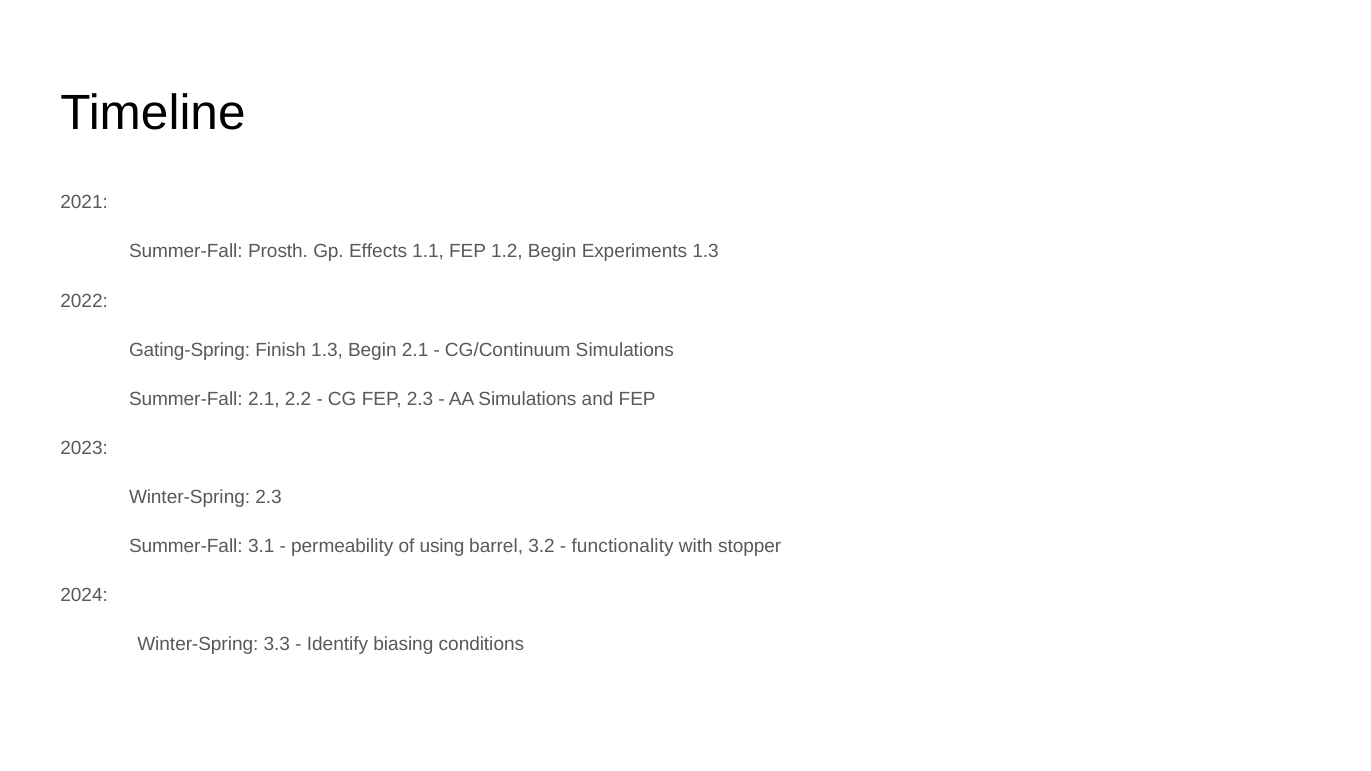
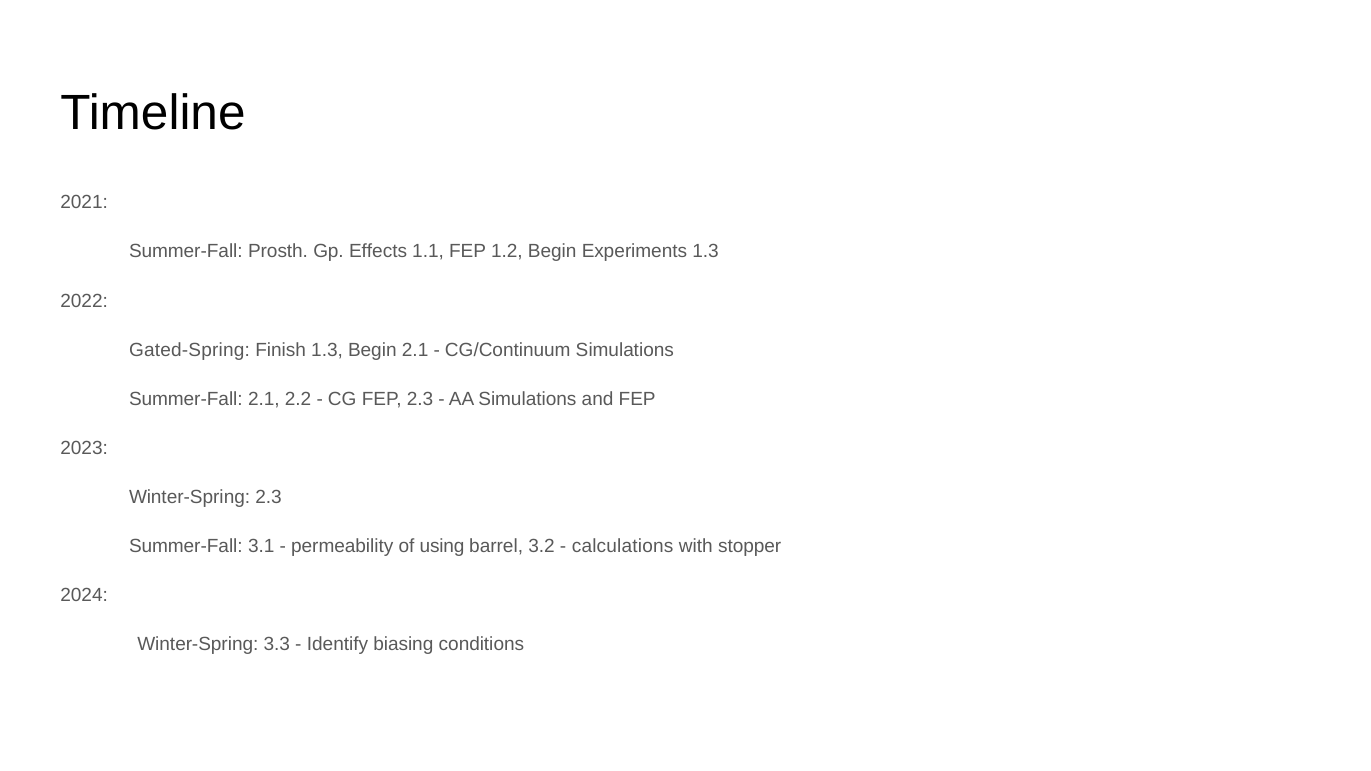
Gating-Spring: Gating-Spring -> Gated-Spring (189, 350)
functionality: functionality -> calculations (623, 546)
